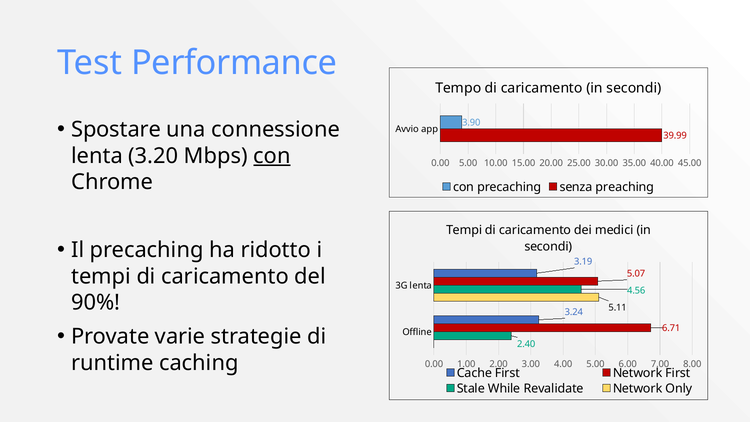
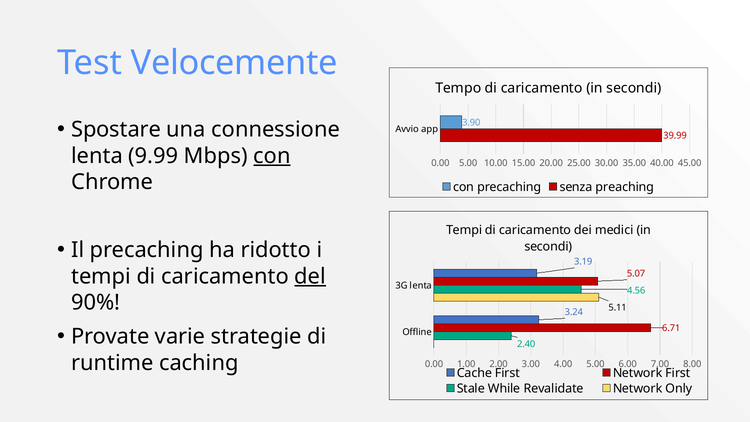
Performance: Performance -> Velocemente (234, 63)
3.20: 3.20 -> 9.99 (153, 156)
del underline: none -> present (310, 276)
